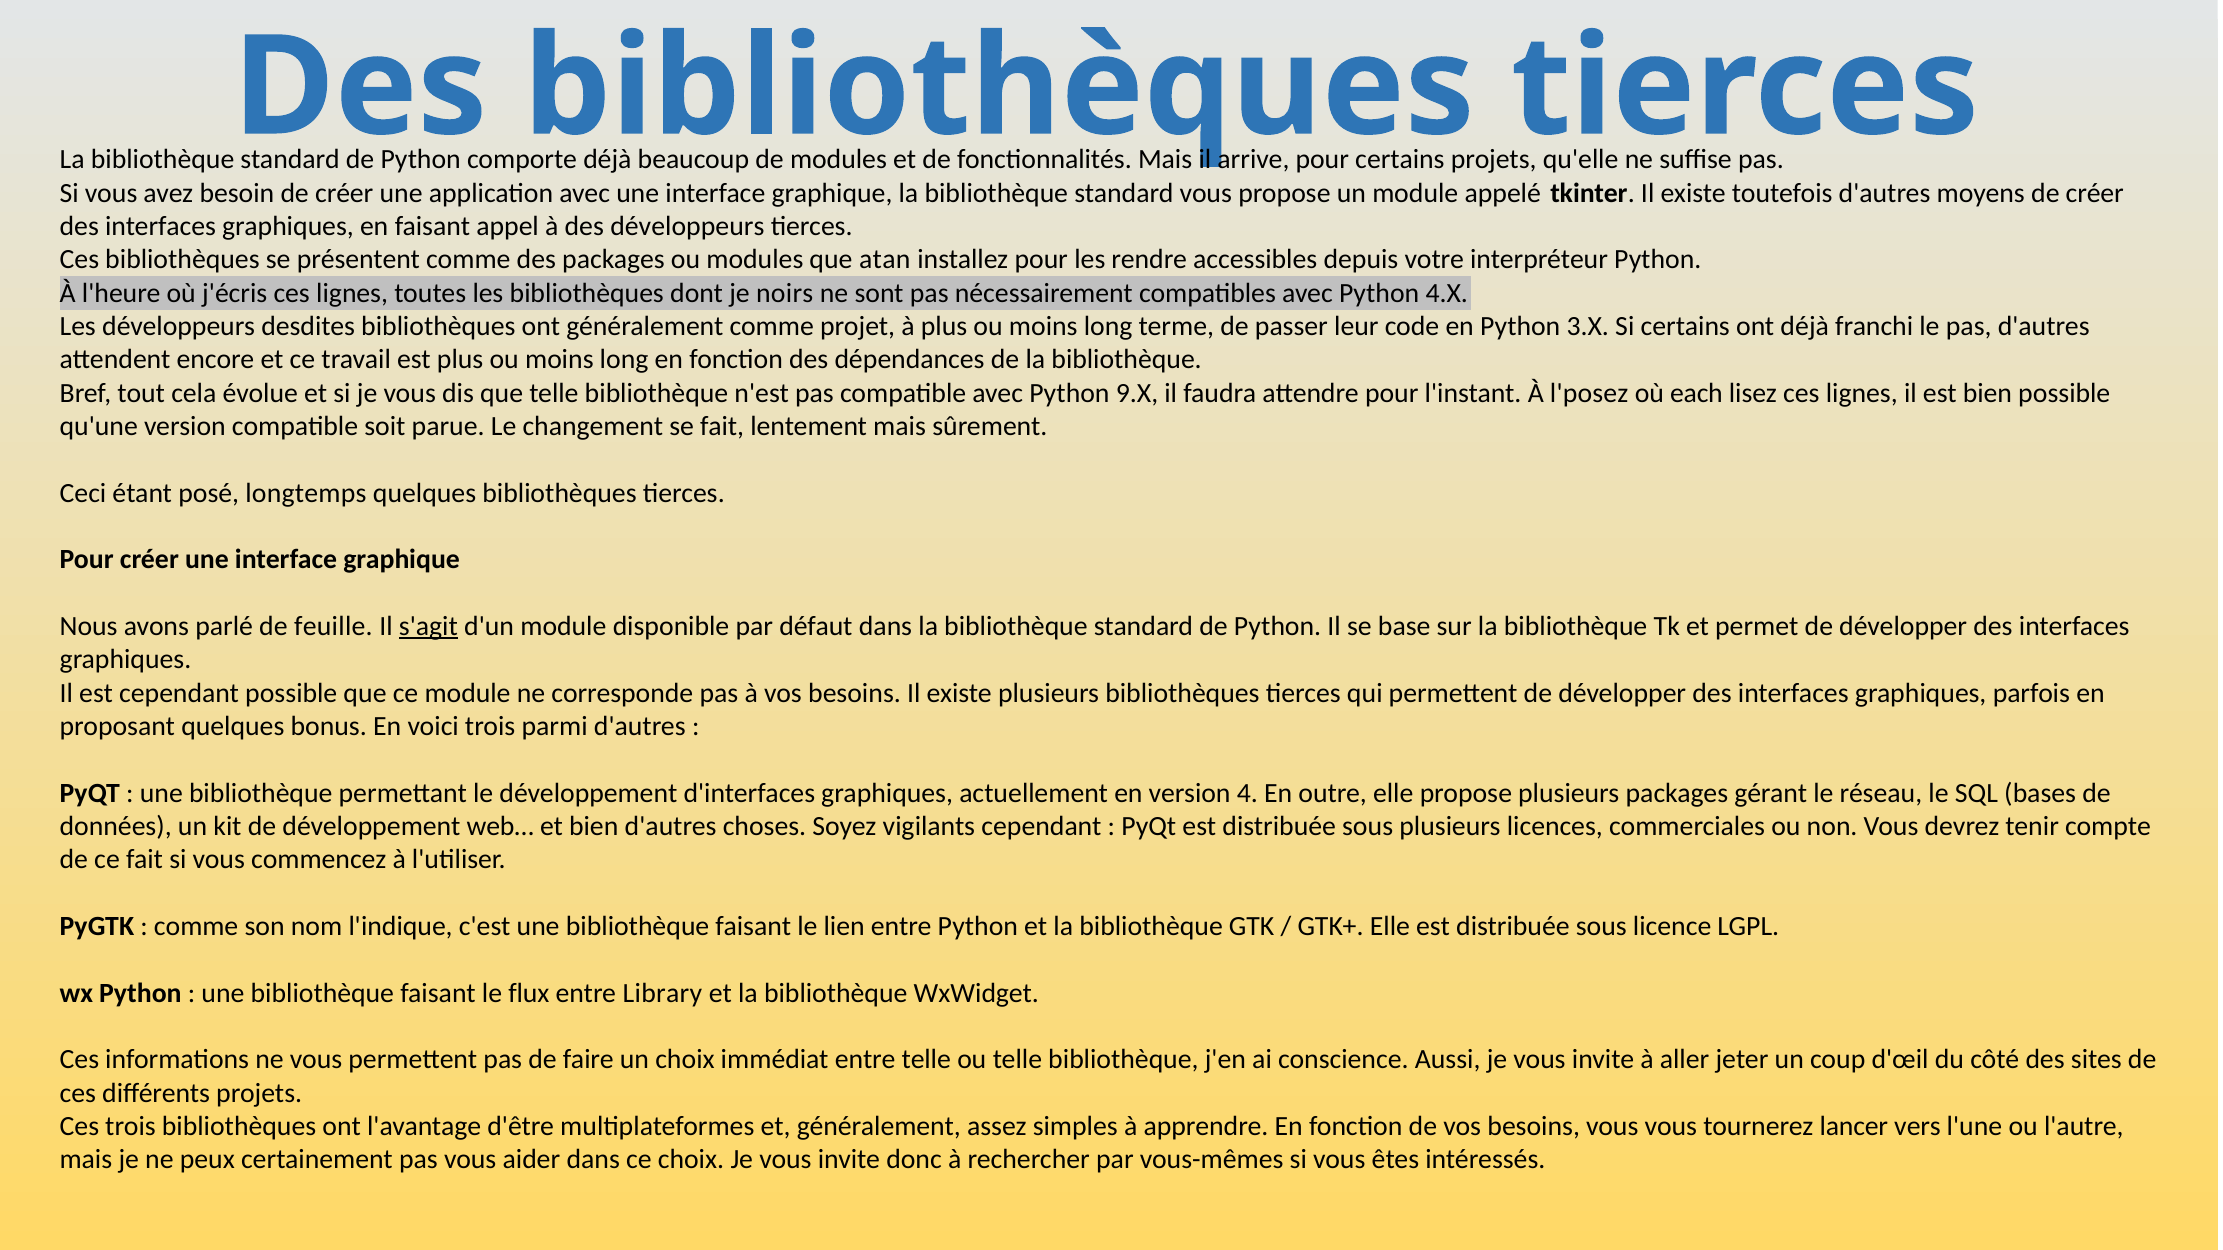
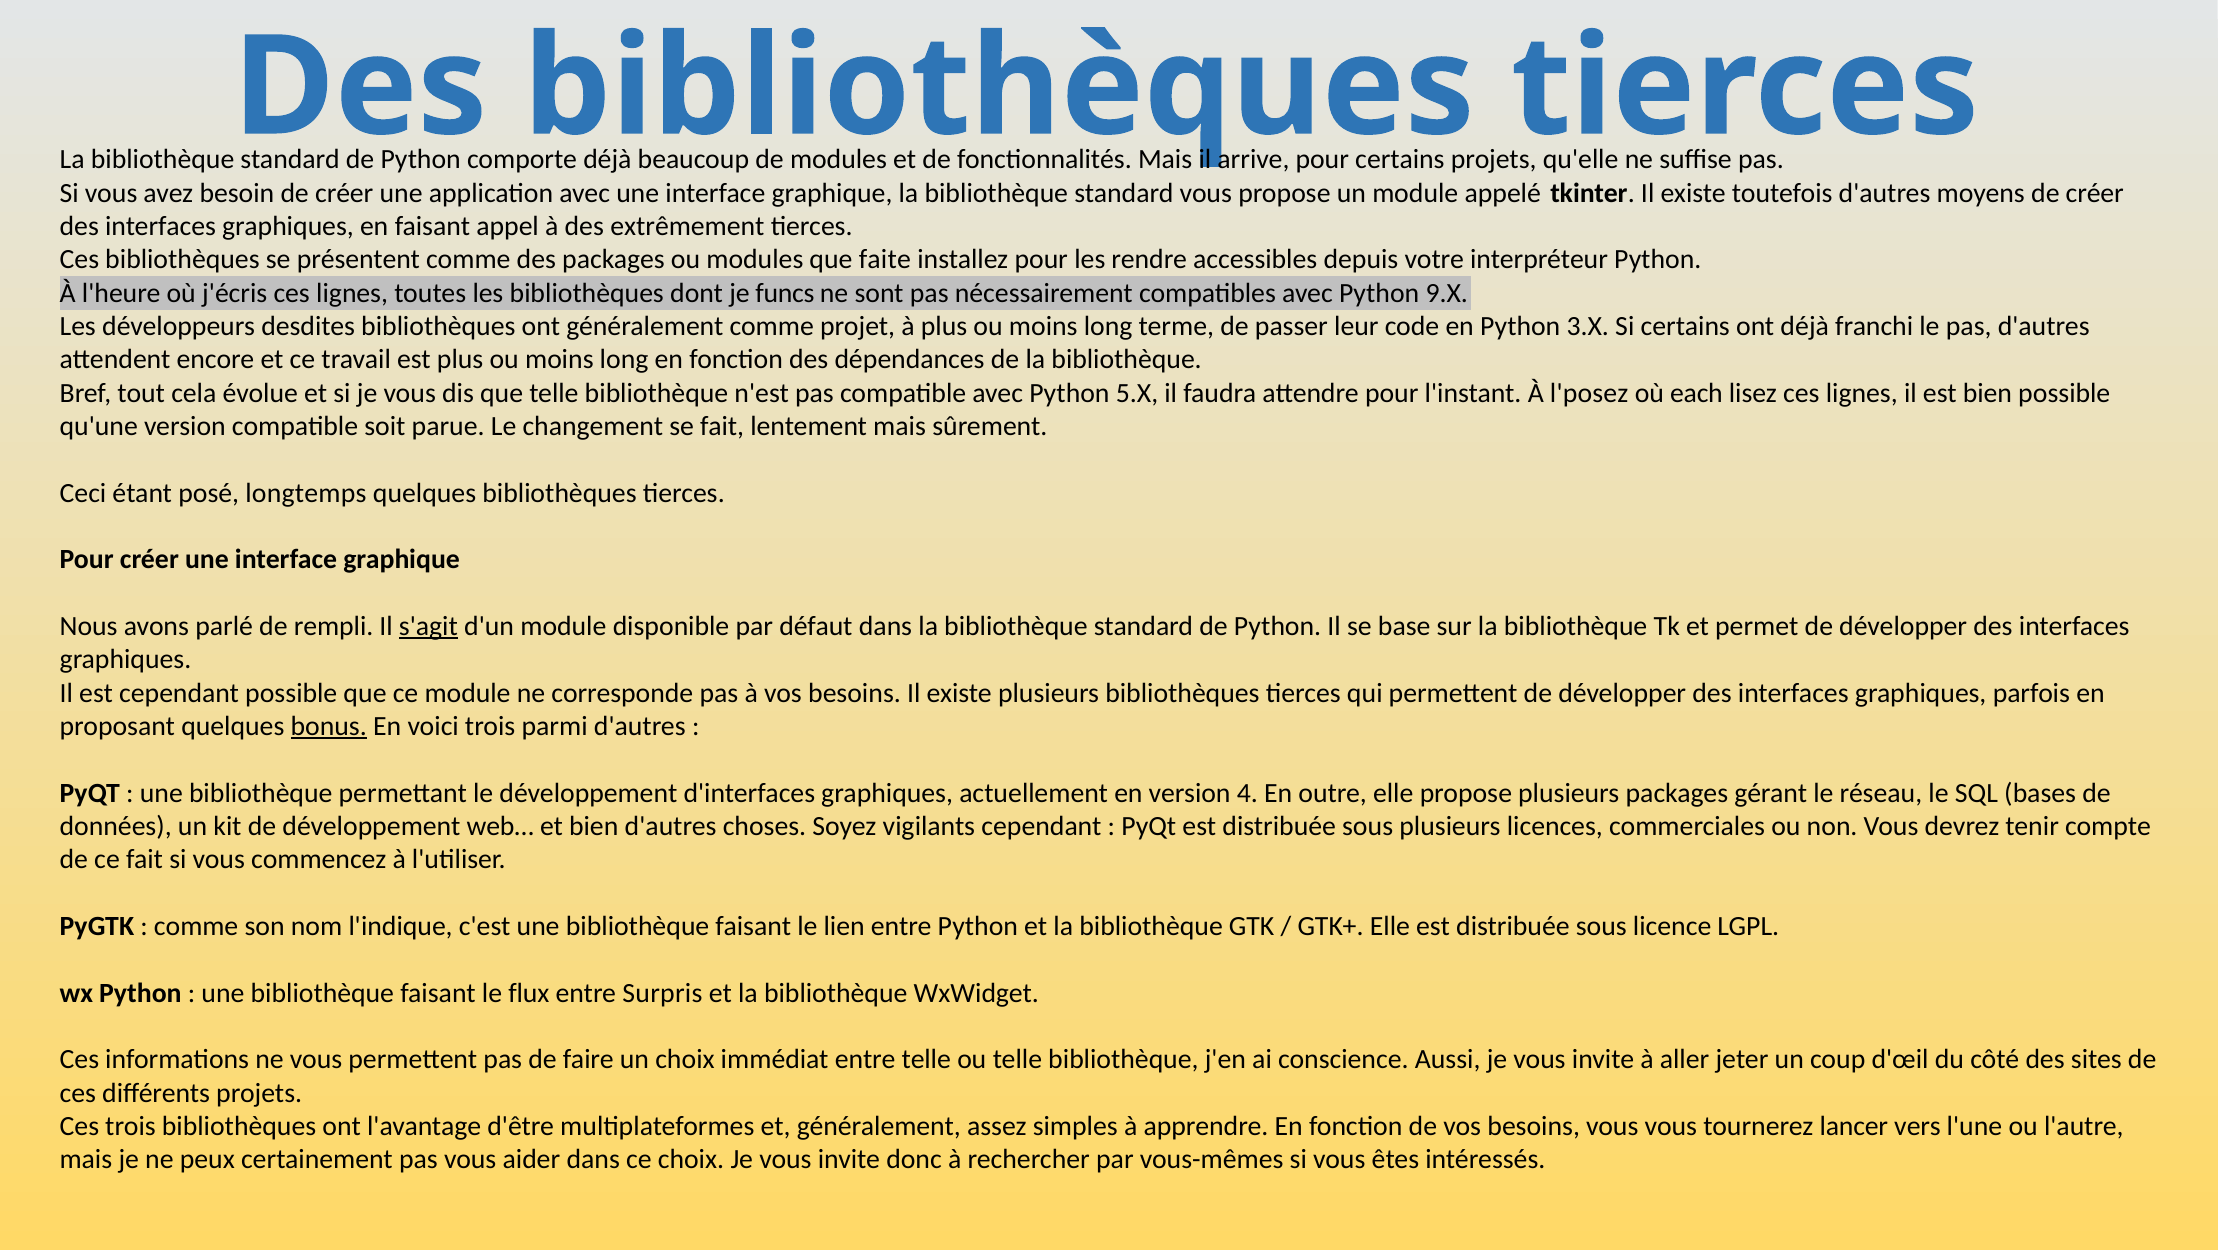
des développeurs: développeurs -> extrêmement (687, 226)
atan: atan -> faite (885, 260)
noirs: noirs -> funcs (785, 293)
4.X: 4.X -> 9.X (1447, 293)
9.X: 9.X -> 5.X (1137, 393)
feuille: feuille -> rempli (334, 627)
bonus underline: none -> present (329, 727)
Library: Library -> Surpris (662, 993)
